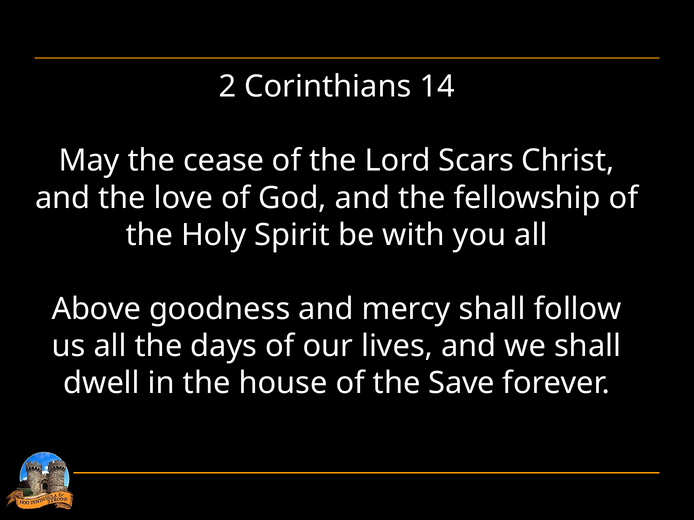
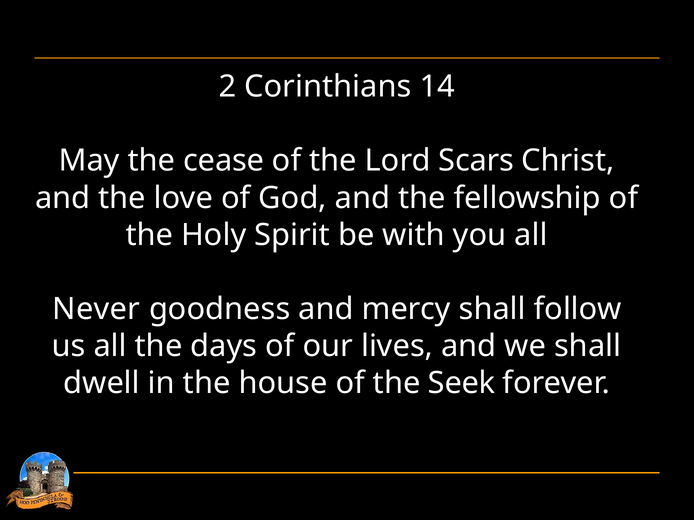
Above: Above -> Never (96, 309)
Save: Save -> Seek (462, 383)
